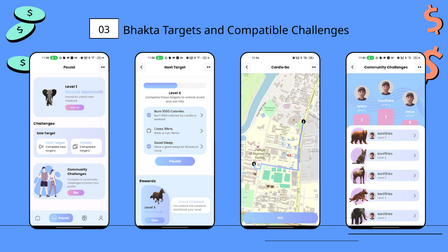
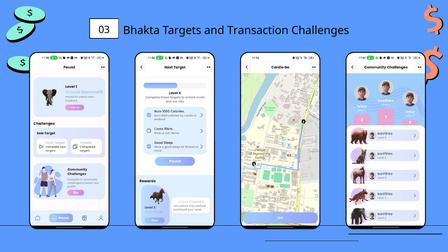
Compatible: Compatible -> Transaction (258, 31)
